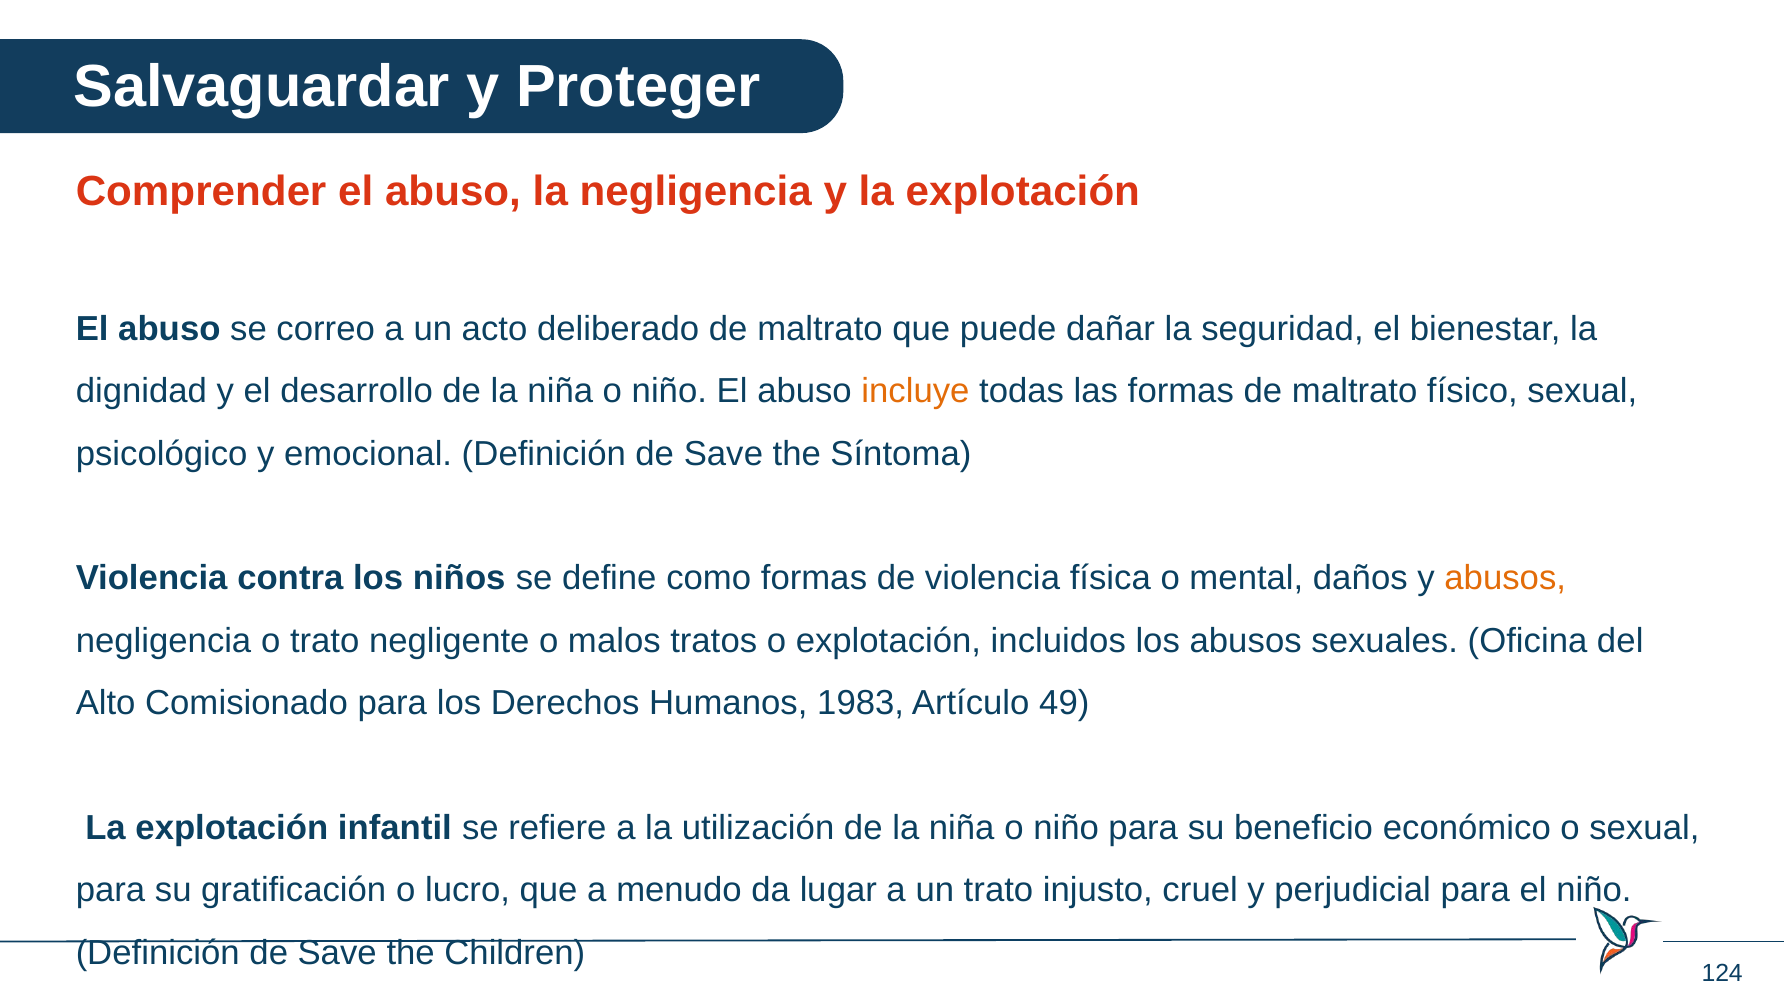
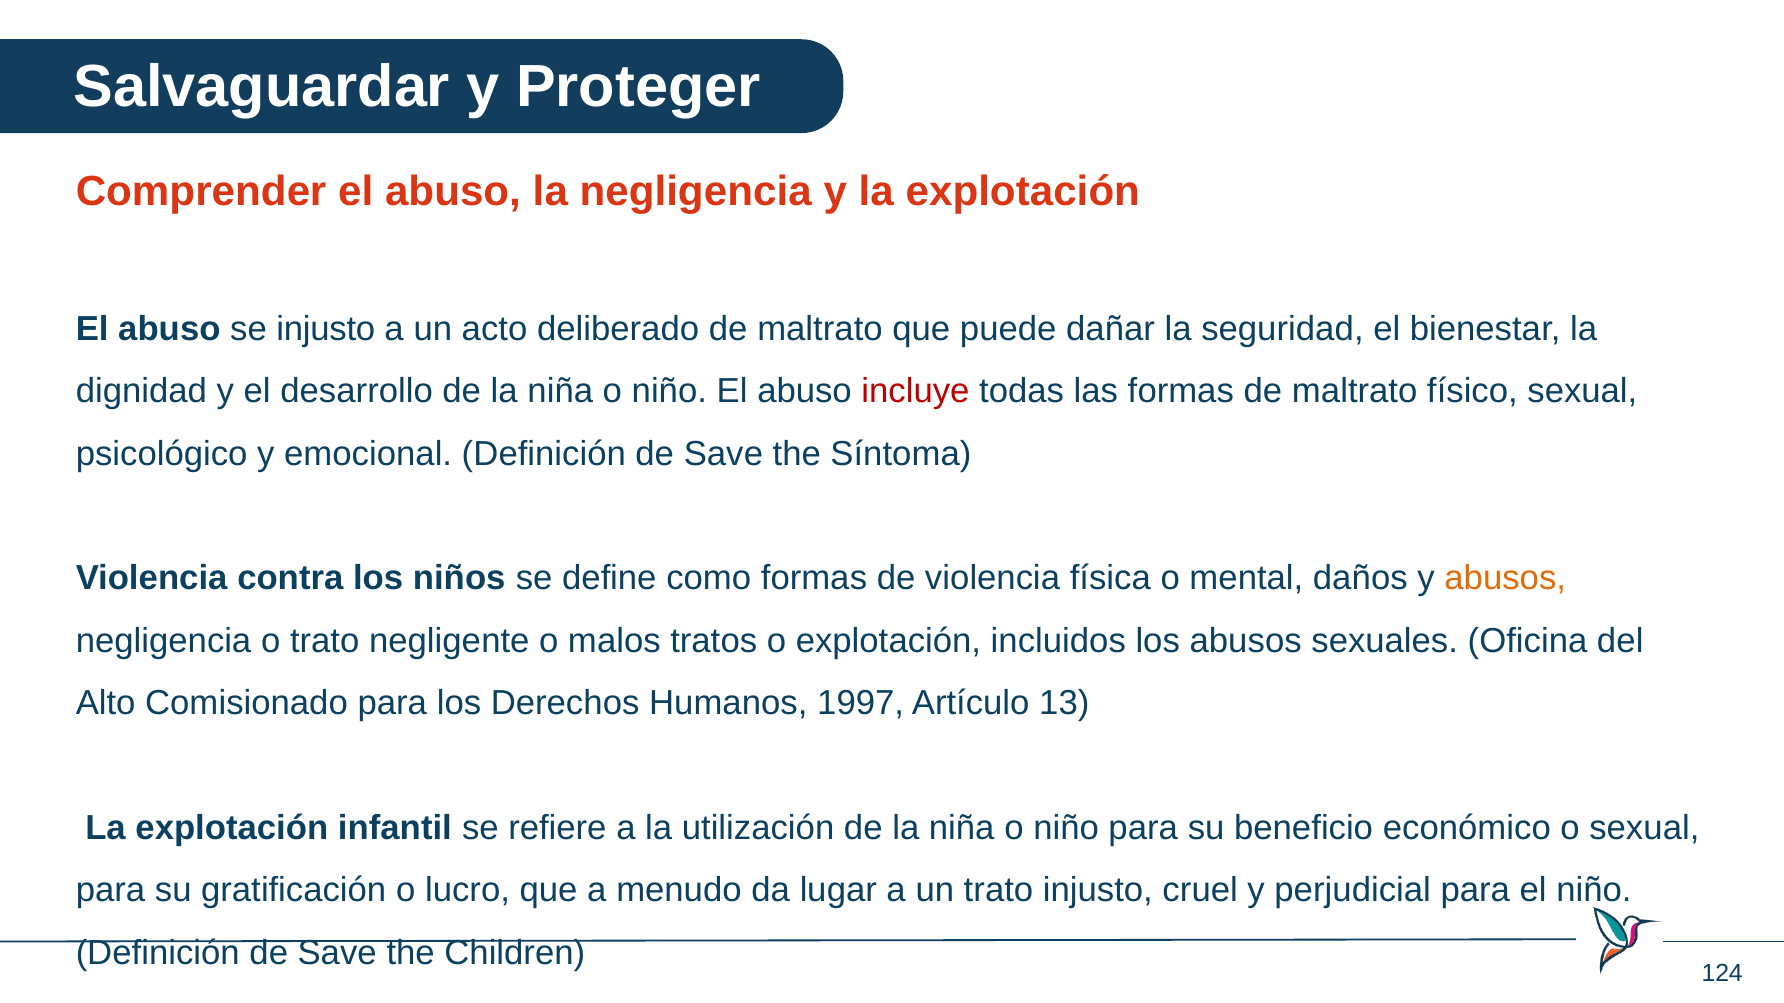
se correo: correo -> injusto (326, 329)
incluye colour: orange -> red (915, 391)
1983: 1983 -> 1997 (861, 704)
49: 49 -> 13 (1064, 704)
